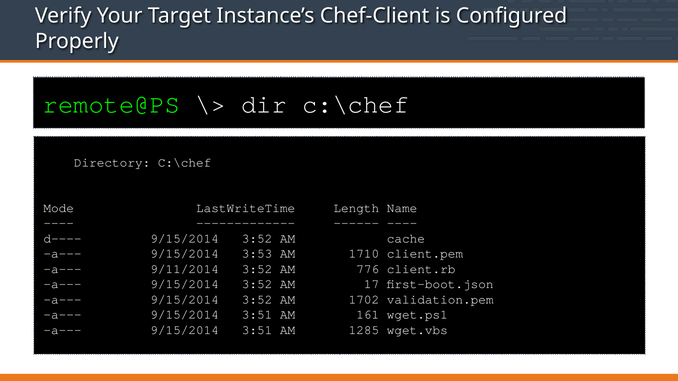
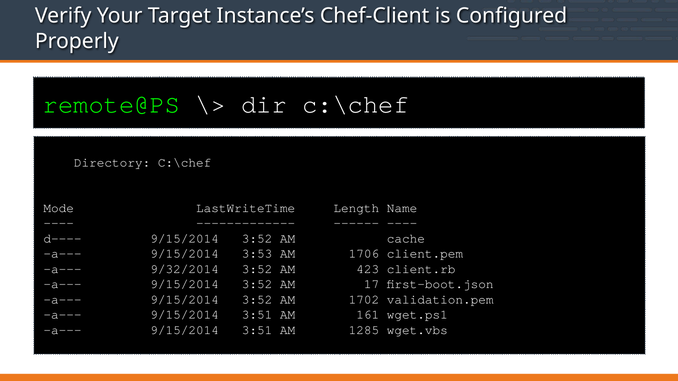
1710: 1710 -> 1706 (364, 254)
9/11/2014: 9/11/2014 -> 9/32/2014 (185, 269)
776: 776 -> 423 (368, 269)
